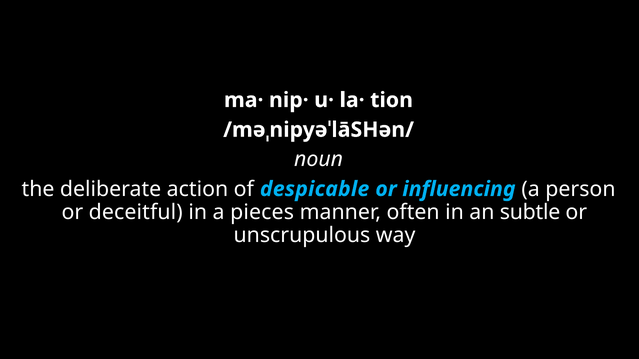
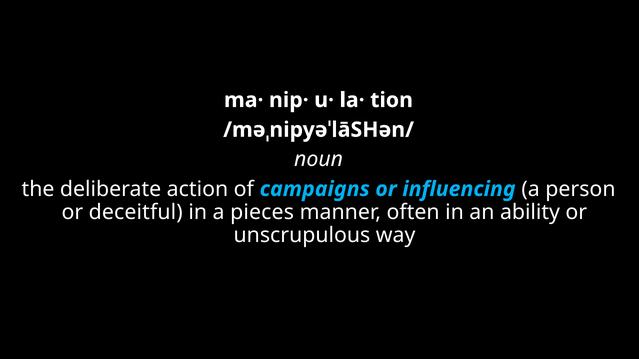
despicable: despicable -> campaigns (315, 189)
subtle: subtle -> ability (530, 212)
